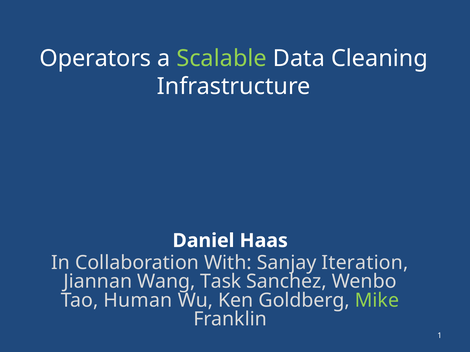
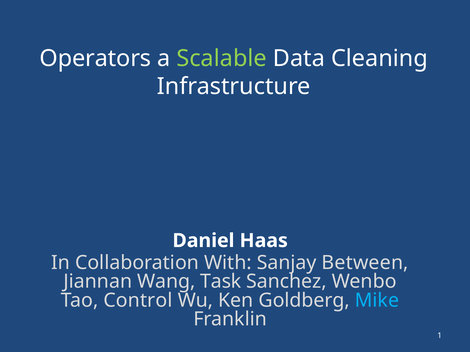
Iteration: Iteration -> Between (365, 263)
Human: Human -> Control (138, 301)
Mike colour: light green -> light blue (377, 301)
